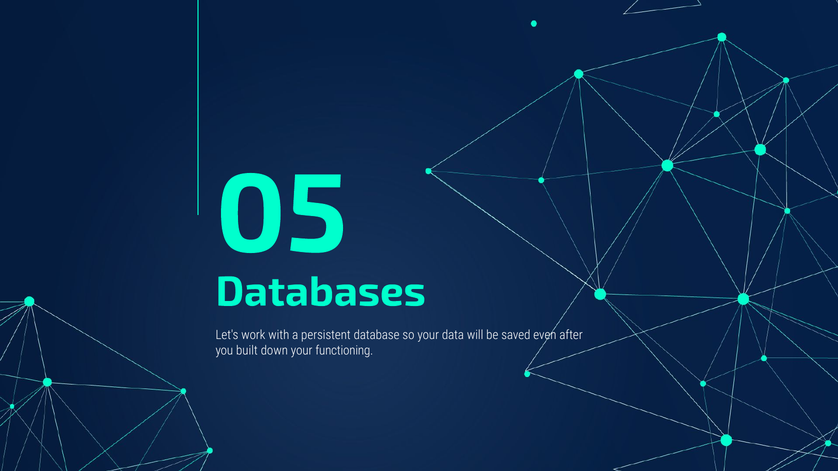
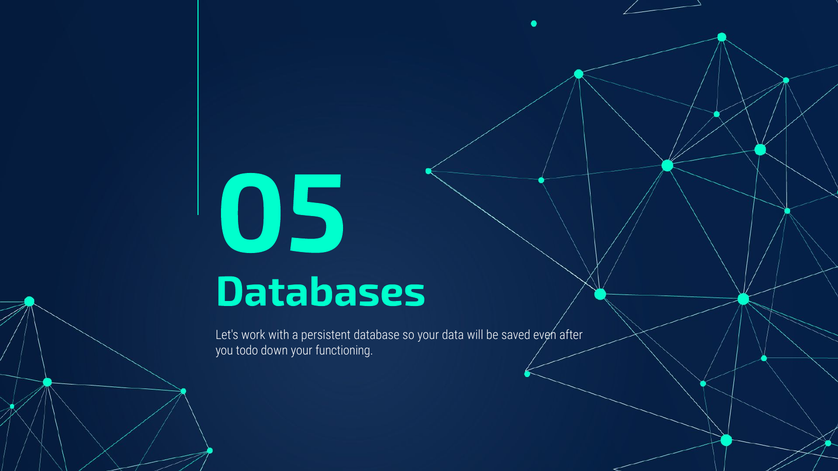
built: built -> todo (247, 351)
